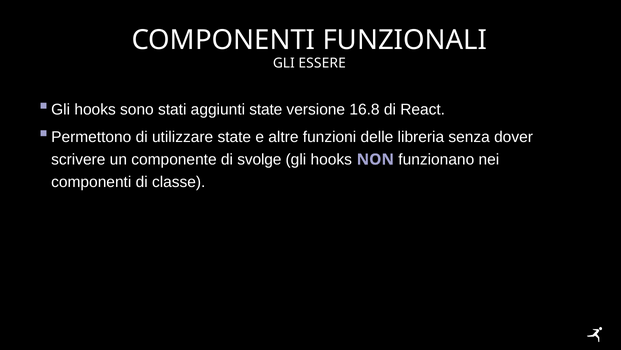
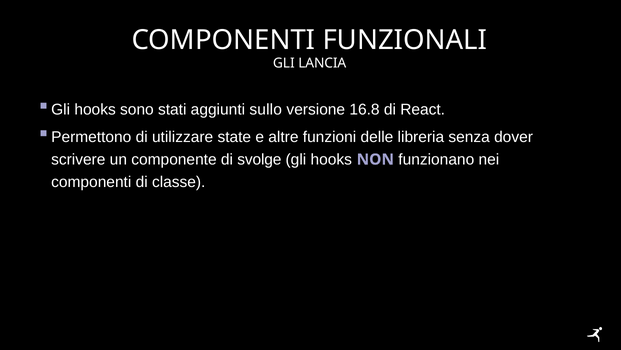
ESSERE: ESSERE -> LANCIA (322, 63)
aggiunti state: state -> sullo (266, 109)
